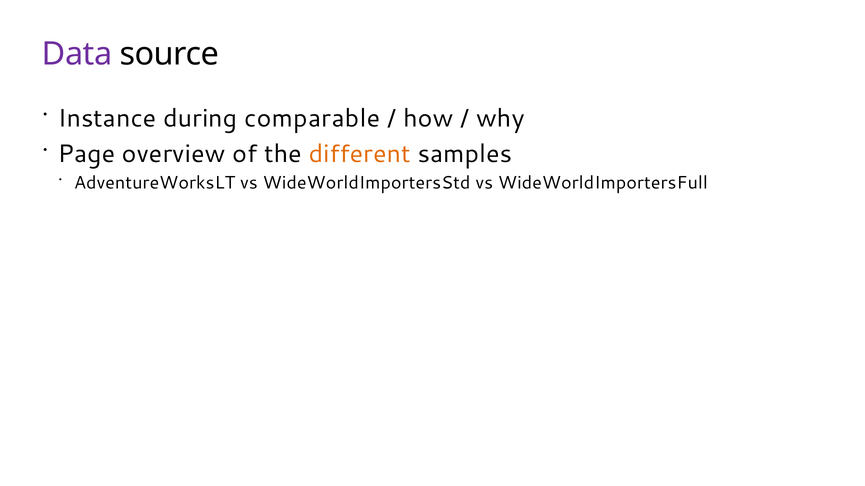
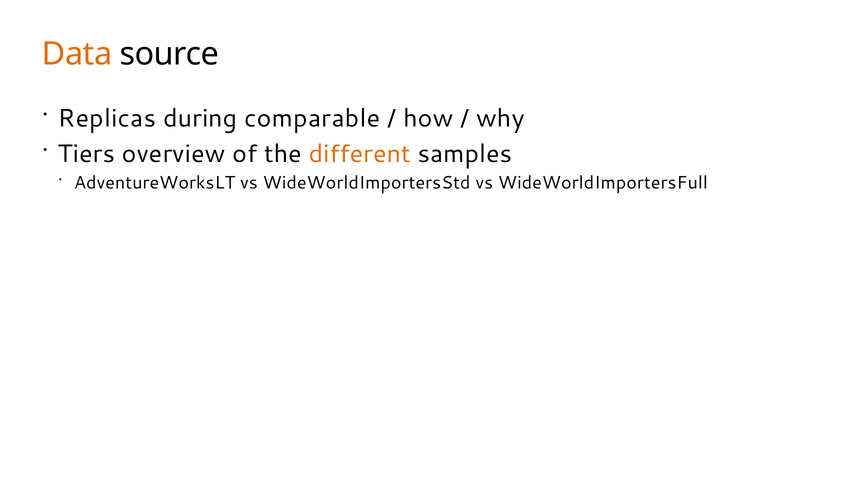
Data colour: purple -> orange (77, 54)
Instance: Instance -> Replicas (107, 119)
Page: Page -> Tiers (86, 154)
